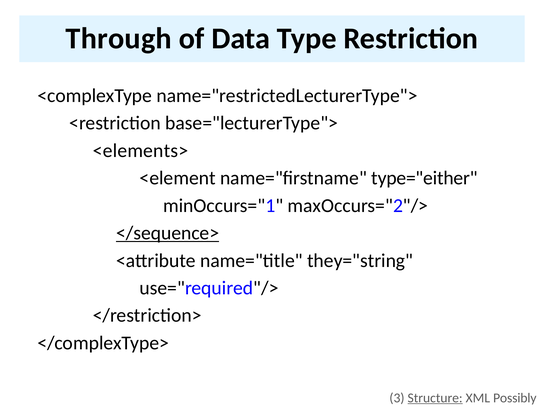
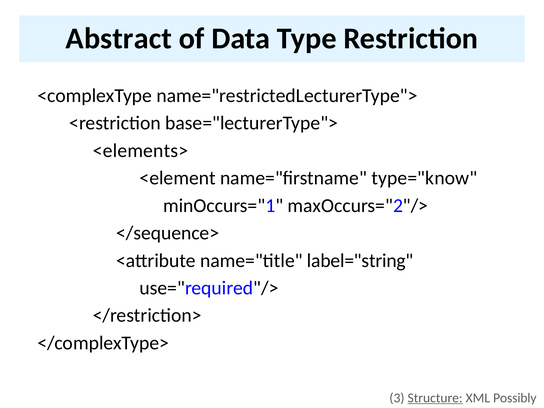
Through: Through -> Abstract (119, 39)
type="either: type="either -> type="know (424, 178)
</sequence> underline: present -> none (168, 233)
they="string: they="string -> label="string (360, 261)
